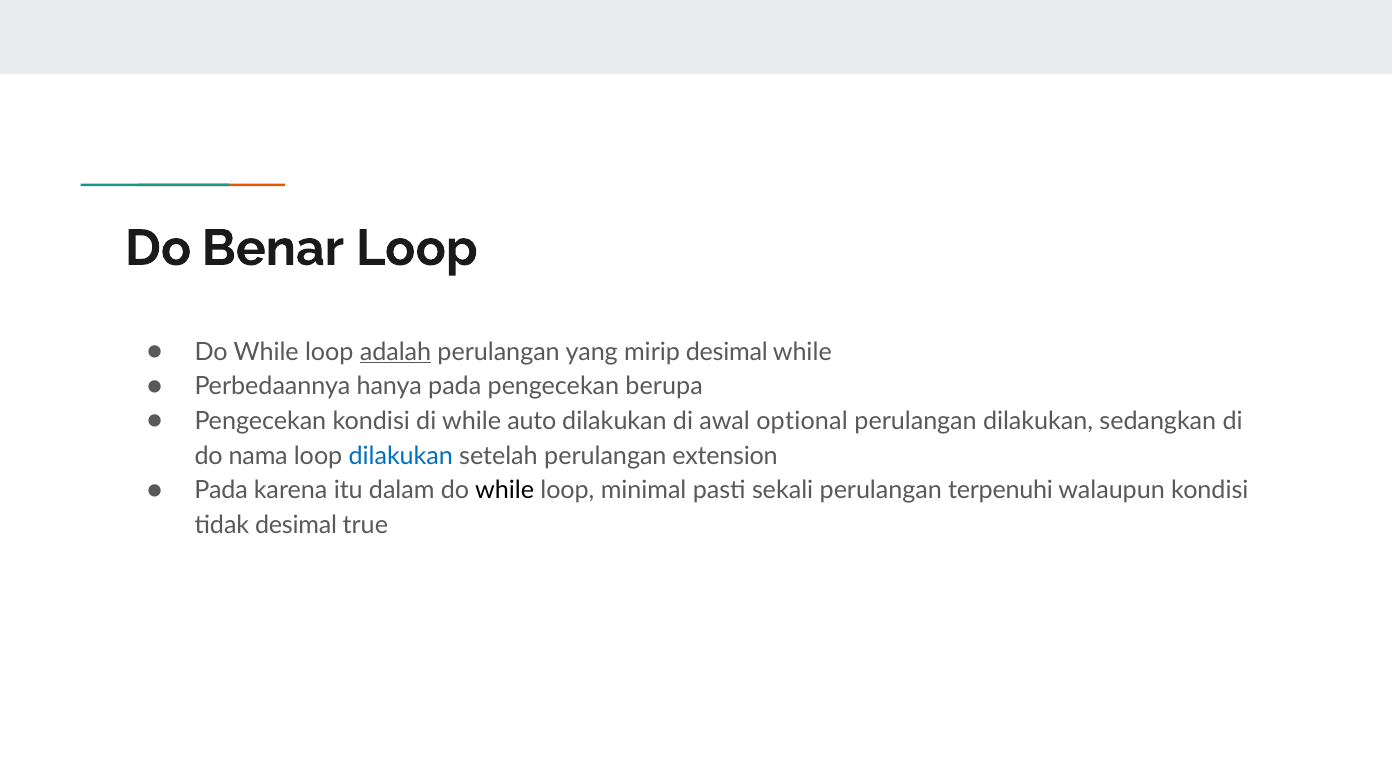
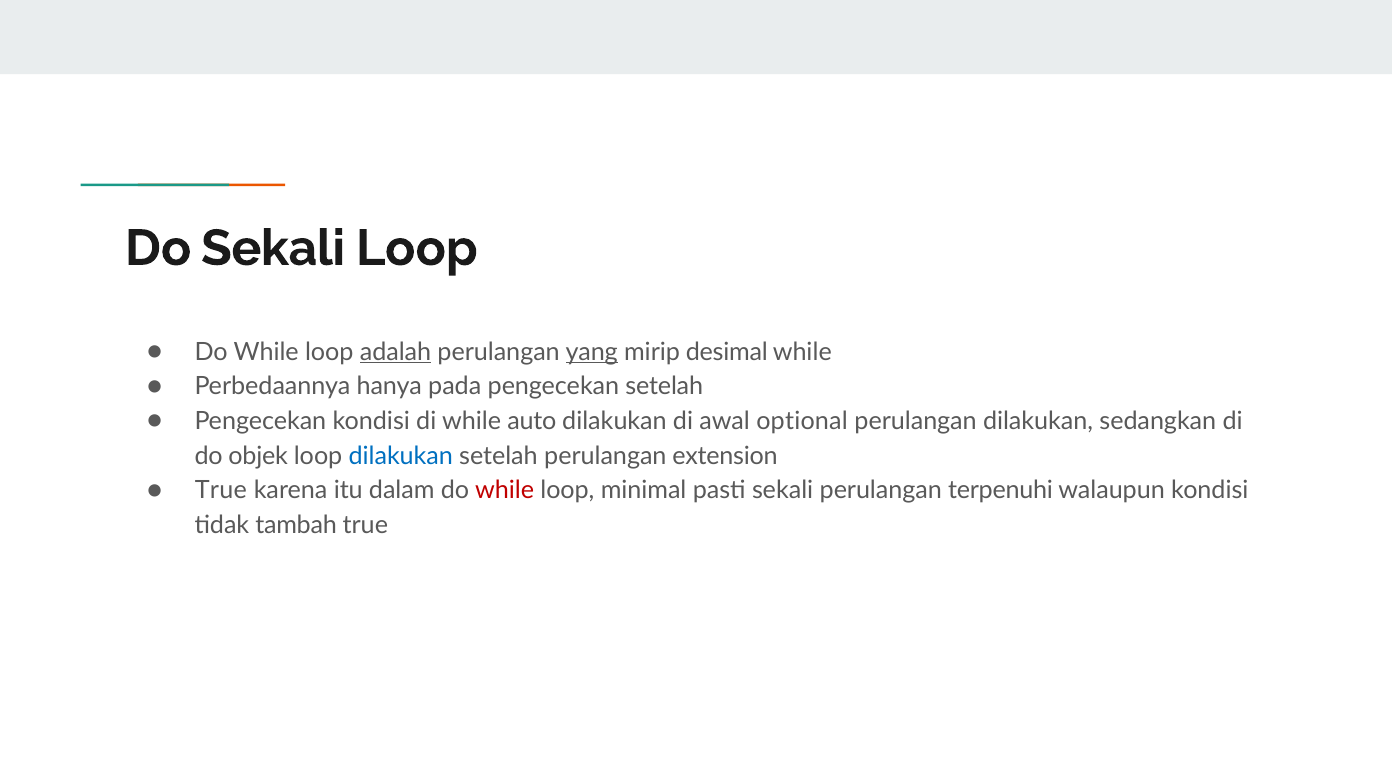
Do Benar: Benar -> Sekali (273, 248)
yang underline: none -> present (592, 352)
pengecekan berupa: berupa -> setelah (664, 386)
nama: nama -> objek (258, 456)
Pada: Pada -> True (221, 491)
while colour: black -> red (505, 491)
tidak desimal: desimal -> tambah (296, 525)
